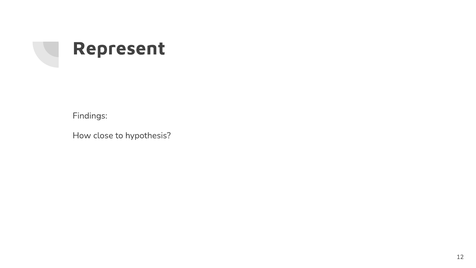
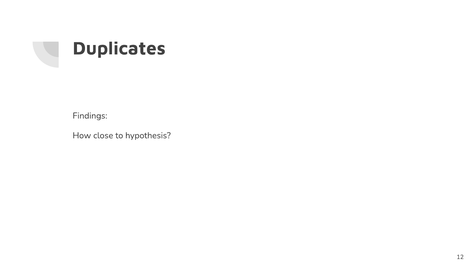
Represent: Represent -> Duplicates (119, 48)
